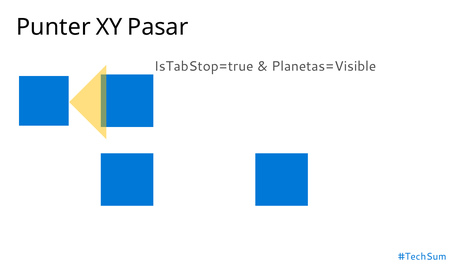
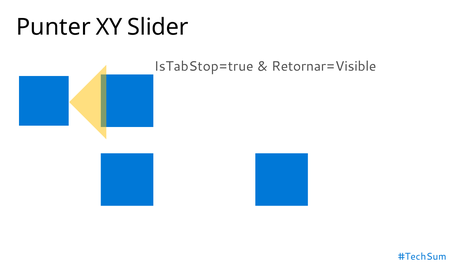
Pasar: Pasar -> Slider (158, 27)
Planetas=Visible: Planetas=Visible -> Retornar=Visible (324, 66)
